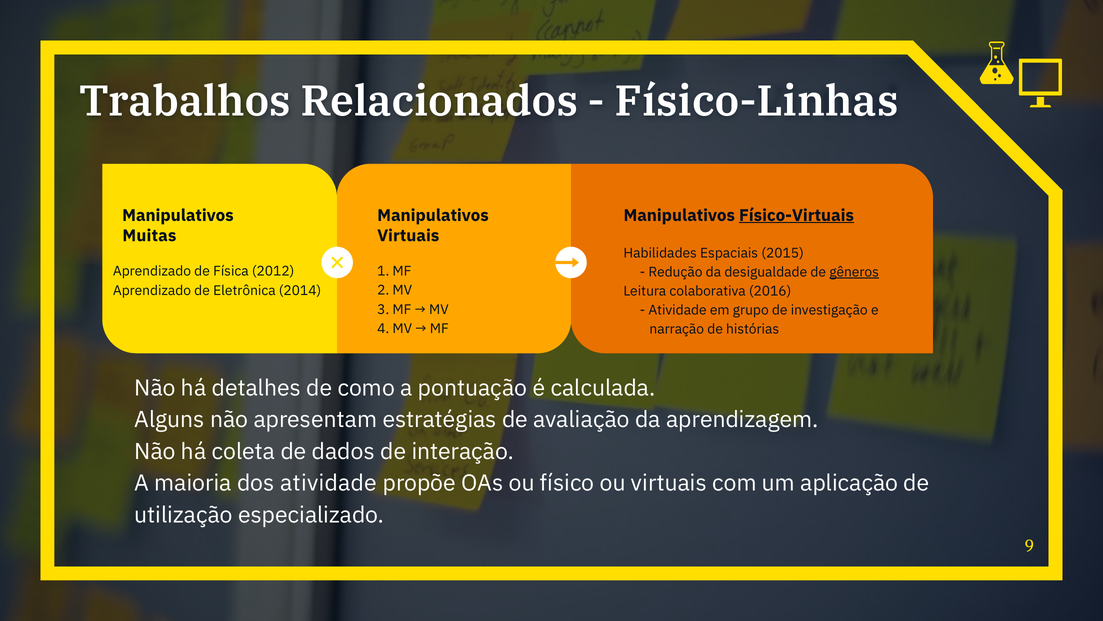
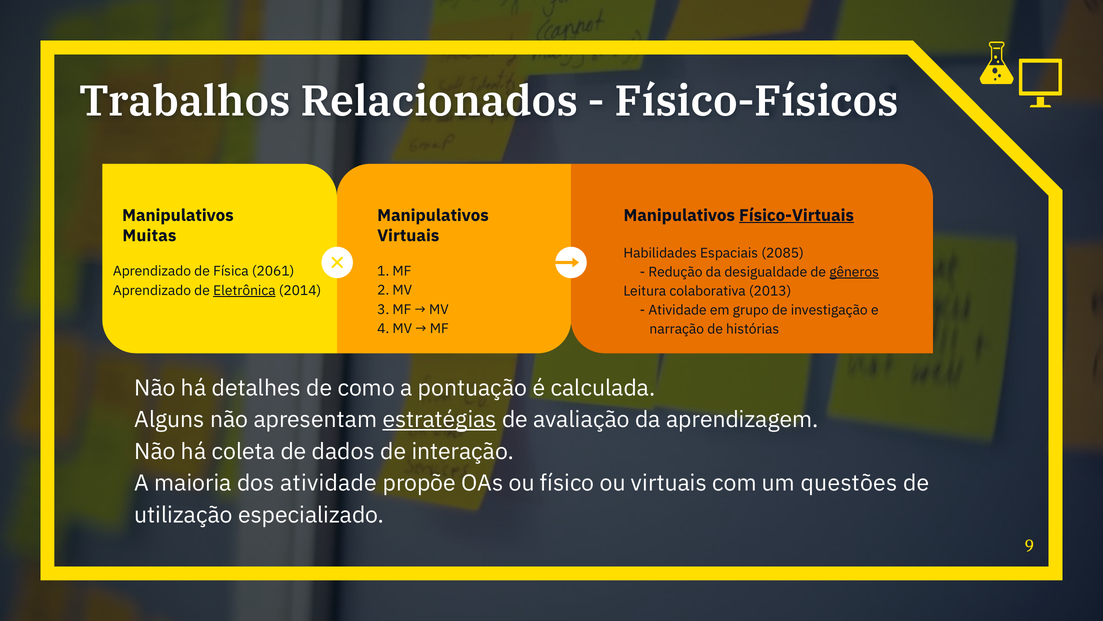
Físico-Linhas: Físico-Linhas -> Físico-Físicos (757, 102)
2015: 2015 -> 2085 (783, 253)
2012: 2012 -> 2061 (273, 271)
Eletrônica underline: none -> present (244, 290)
2016: 2016 -> 2013 (770, 291)
estratégias underline: none -> present (440, 420)
aplicação: aplicação -> questões (849, 483)
